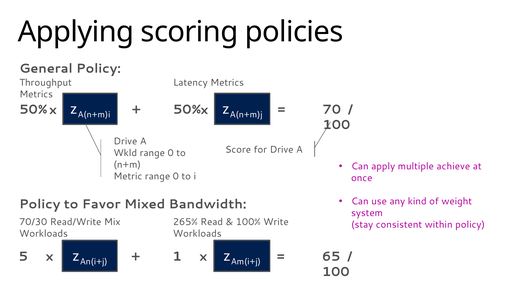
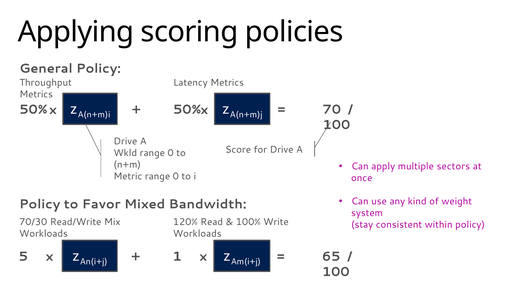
achieve: achieve -> sectors (453, 166)
265%: 265% -> 120% (185, 222)
